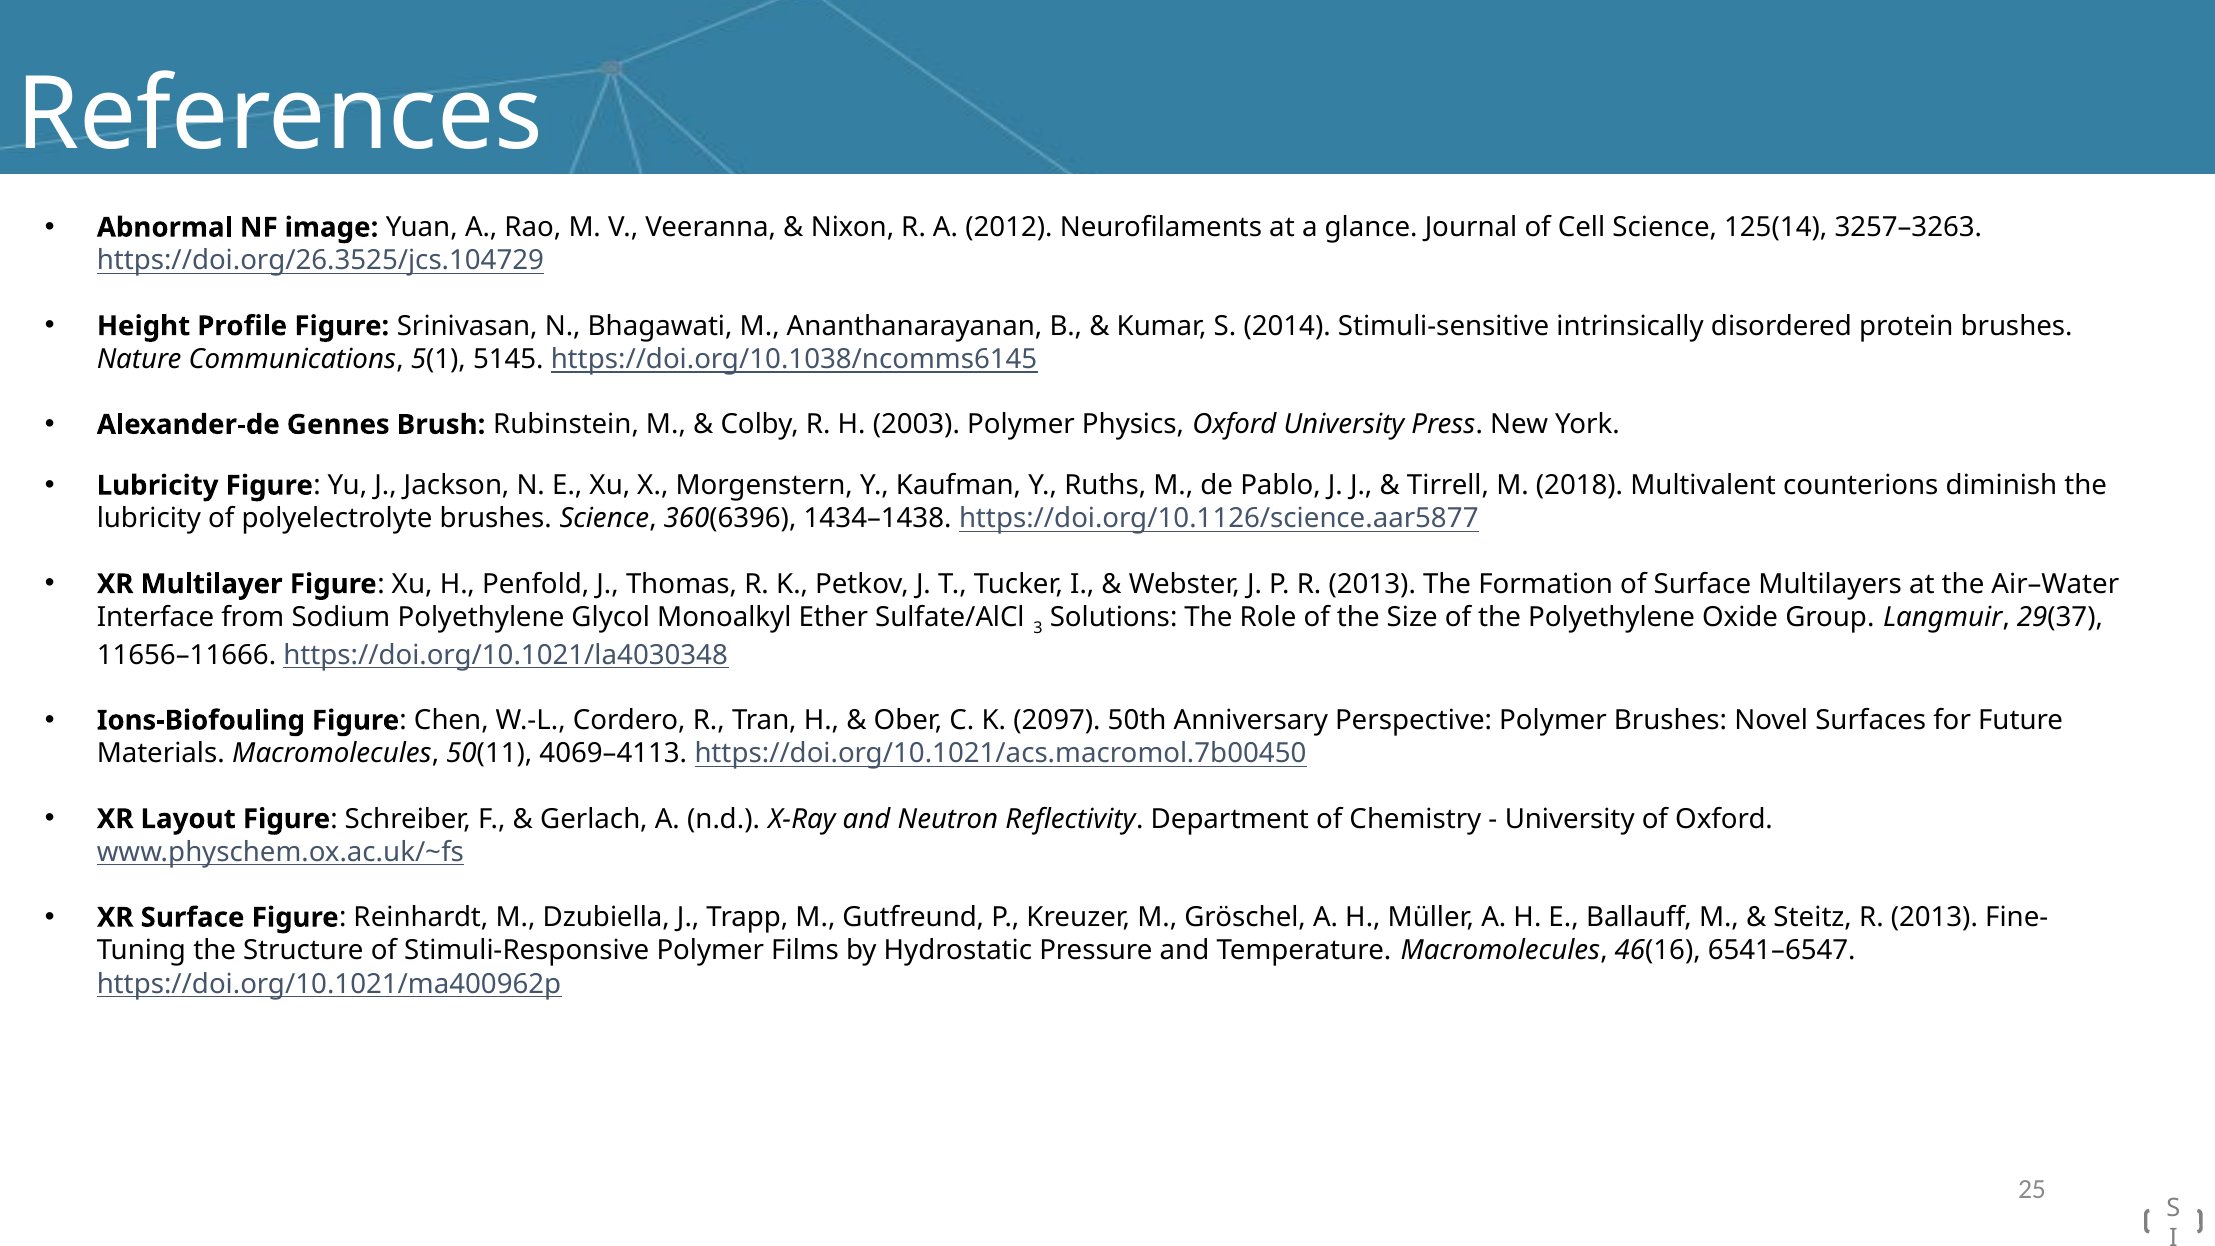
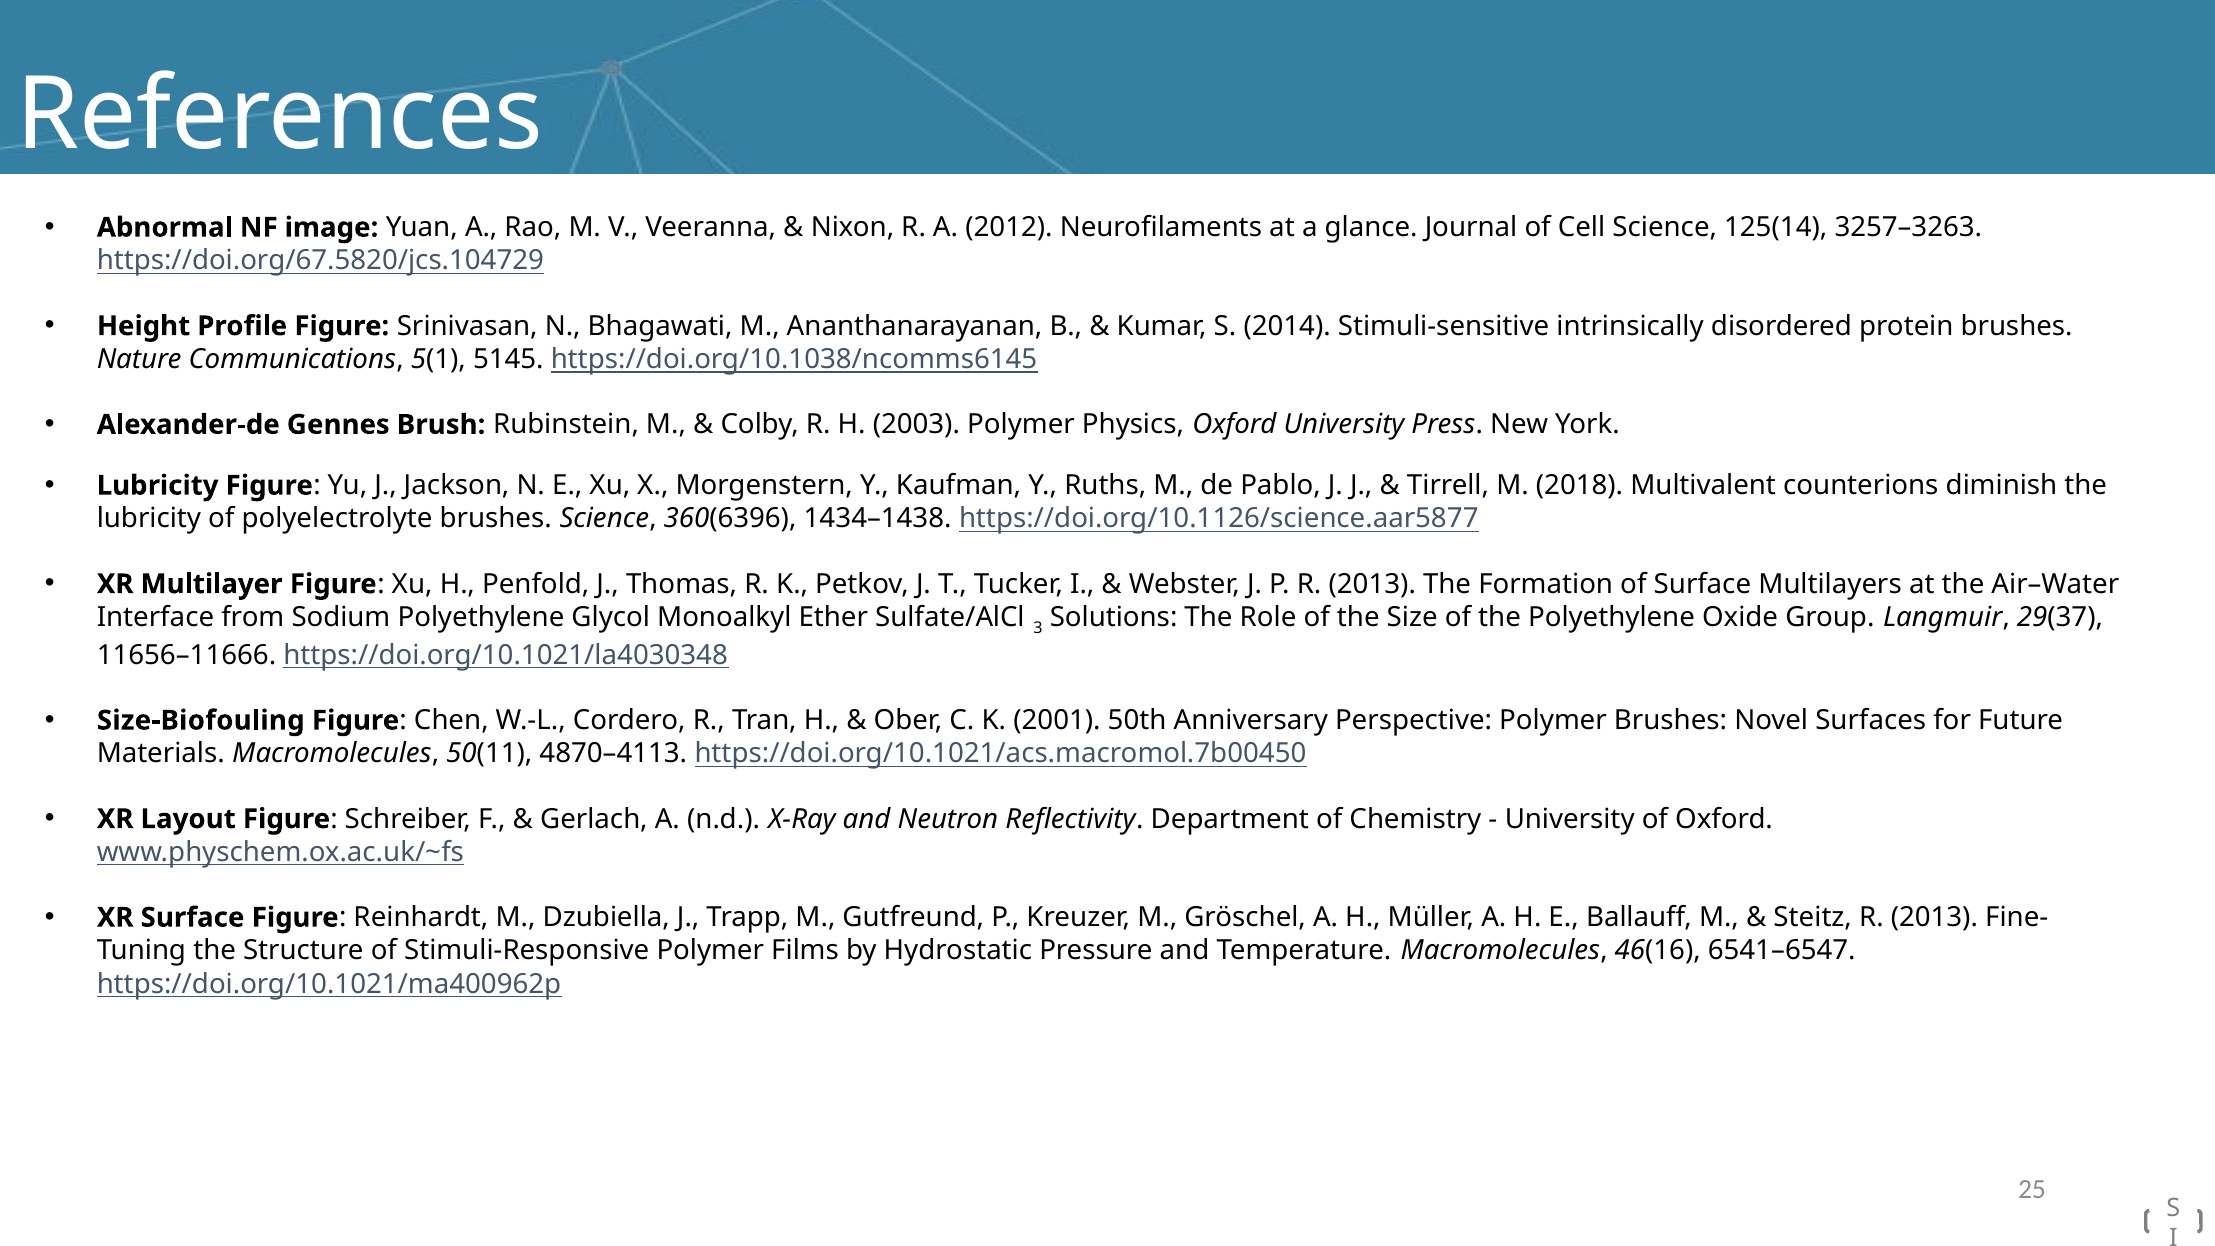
https://doi.org/26.3525/jcs.104729: https://doi.org/26.3525/jcs.104729 -> https://doi.org/67.5820/jcs.104729 (320, 261)
Ions-Biofouling: Ions-Biofouling -> Size-Biofouling (201, 720)
2097: 2097 -> 2001 (1057, 720)
4069–4113: 4069–4113 -> 4870–4113 (613, 754)
